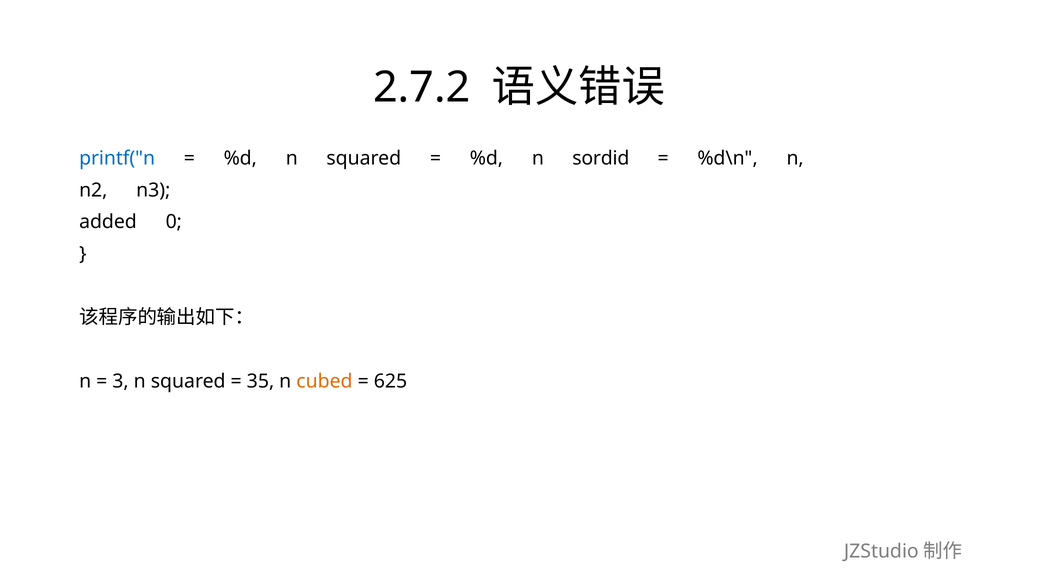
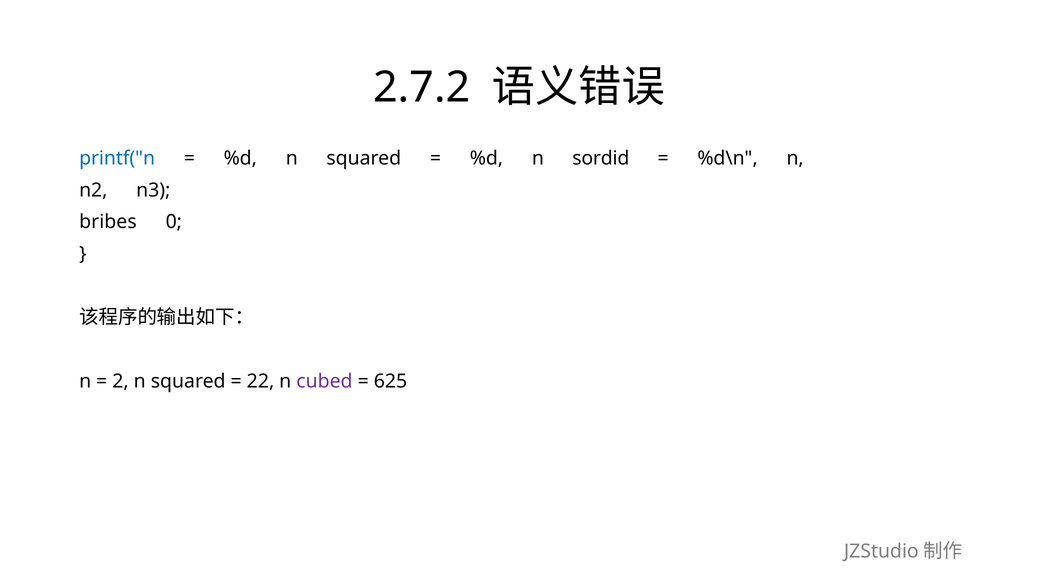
added: added -> bribes (108, 222)
3: 3 -> 2 (120, 381)
35: 35 -> 22 (260, 381)
cubed colour: orange -> purple (324, 381)
